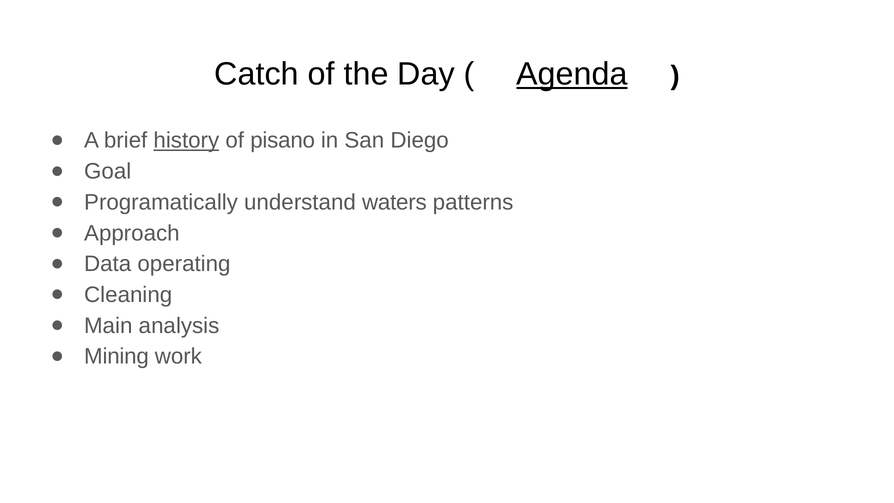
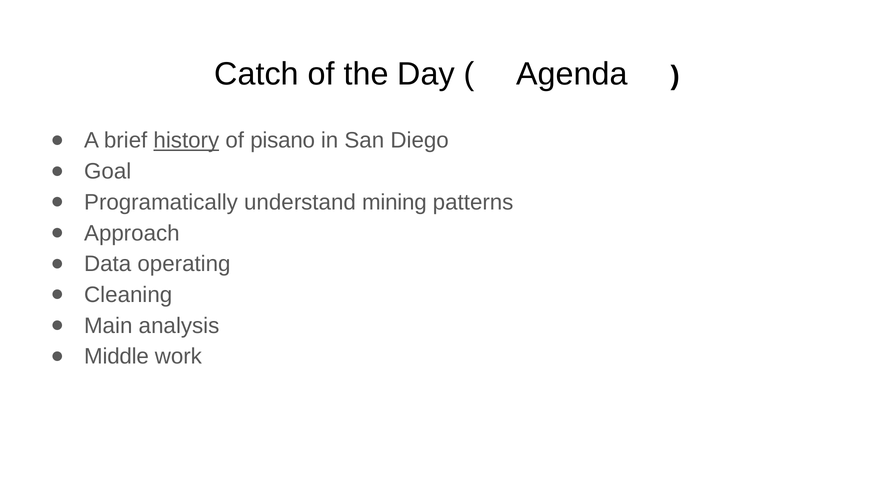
Agenda underline: present -> none (572, 74)
waters: waters -> mining (394, 202)
Mining: Mining -> Middle (116, 356)
